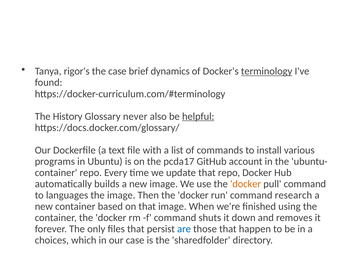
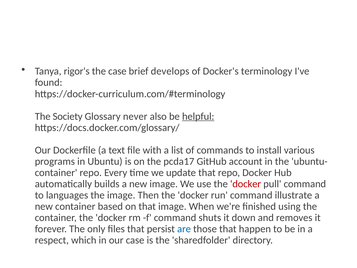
dynamics: dynamics -> develops (170, 71)
terminology underline: present -> none (267, 71)
History: History -> Society (68, 116)
docker colour: orange -> red (246, 184)
research: research -> illustrate (293, 195)
choices: choices -> respect (52, 240)
